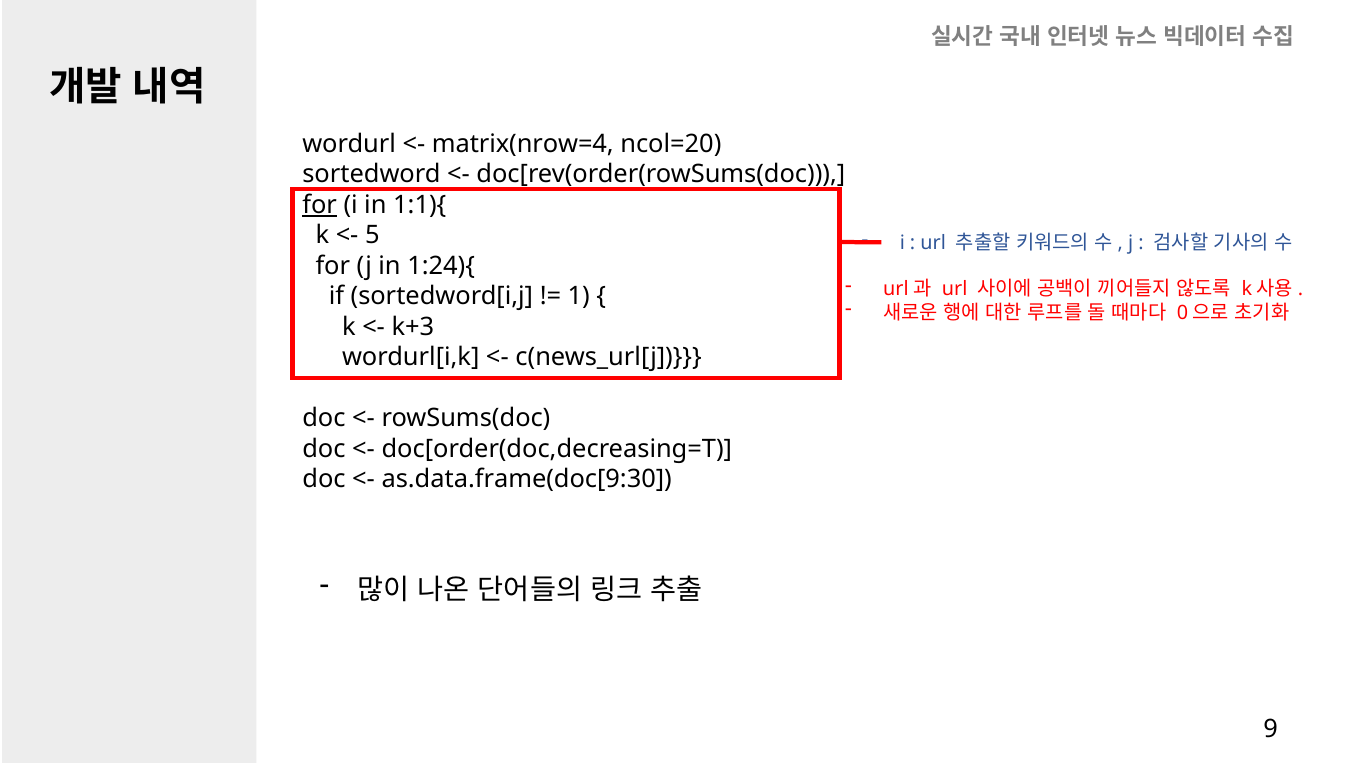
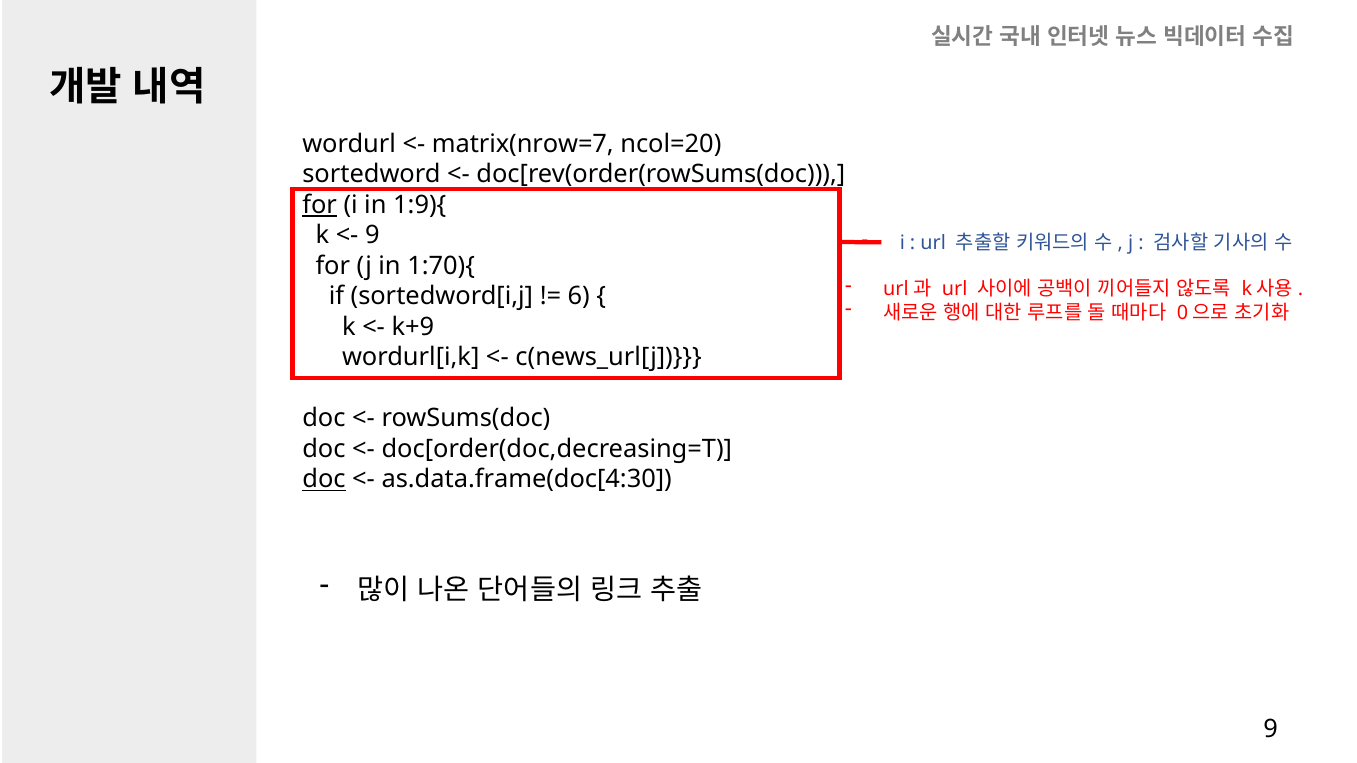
matrix(nrow=4: matrix(nrow=4 -> matrix(nrow=7 (523, 144)
1:1){: 1:1){ -> 1:9){ (420, 205)
5: 5 -> 9 (372, 236)
1:24){: 1:24){ -> 1:70){ (441, 266)
1: 1 -> 6 (579, 297)
k+3: k+3 -> k+9 (413, 327)
doc underline: none -> present (324, 480)
as.data.frame(doc[9:30: as.data.frame(doc[9:30 -> as.data.frame(doc[4:30 (527, 480)
